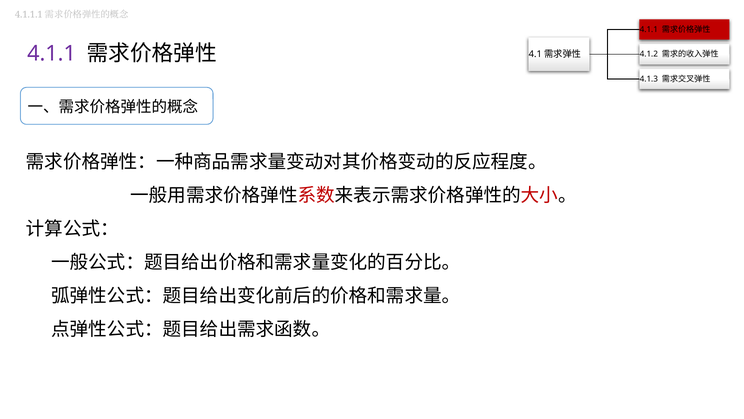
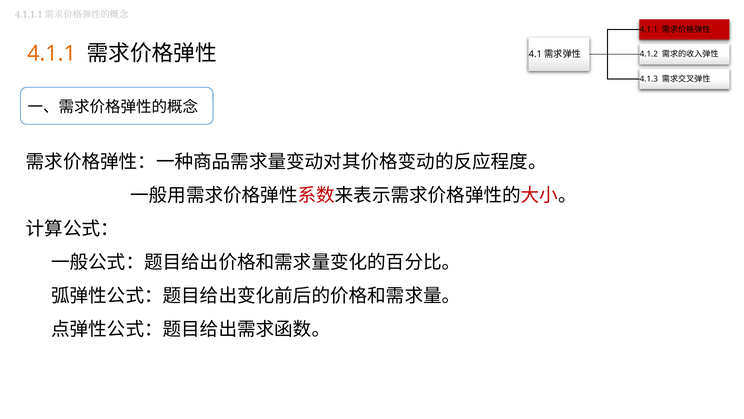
4.1.1 colour: purple -> orange (52, 54)
